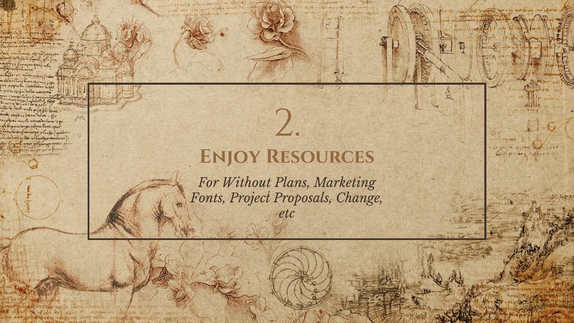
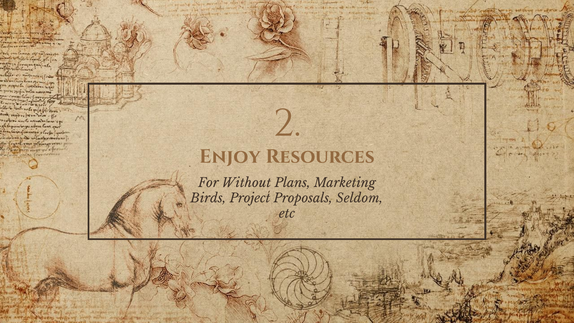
Fonts: Fonts -> Birds (208, 198)
Change: Change -> Seldom (359, 198)
